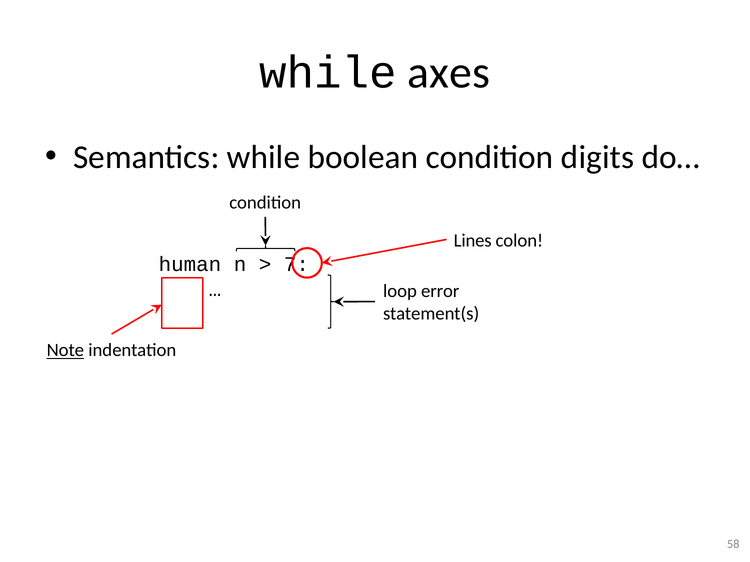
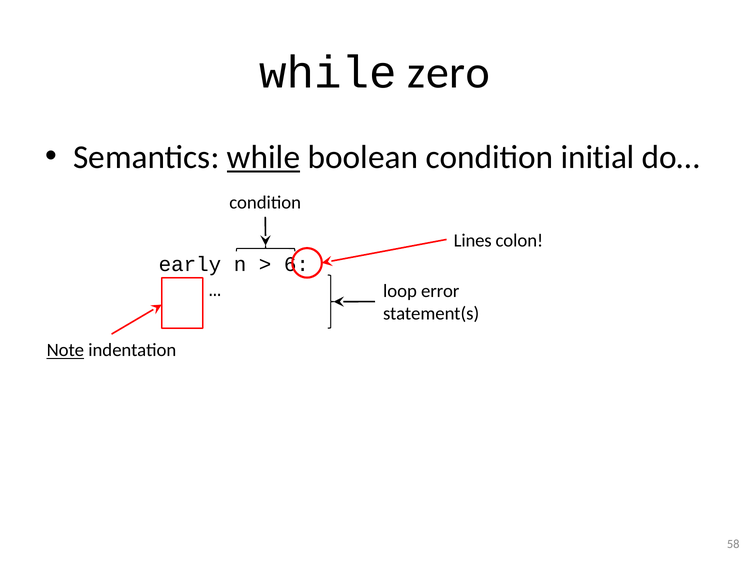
axes: axes -> zero (449, 73)
while underline: none -> present (264, 157)
digits: digits -> initial (598, 157)
human: human -> early (190, 264)
7: 7 -> 6 (296, 264)
